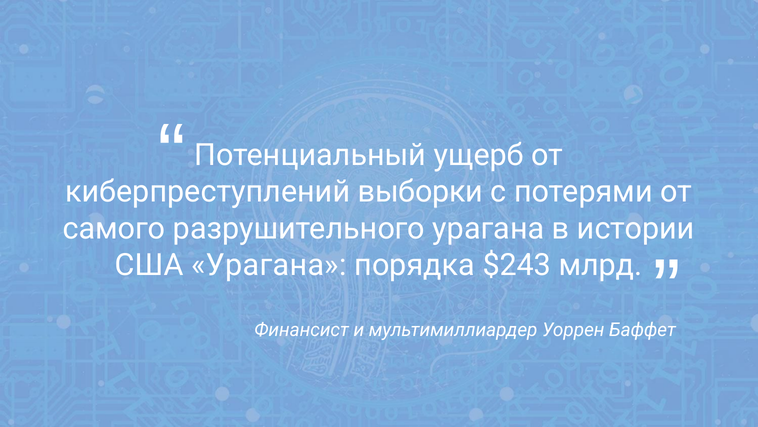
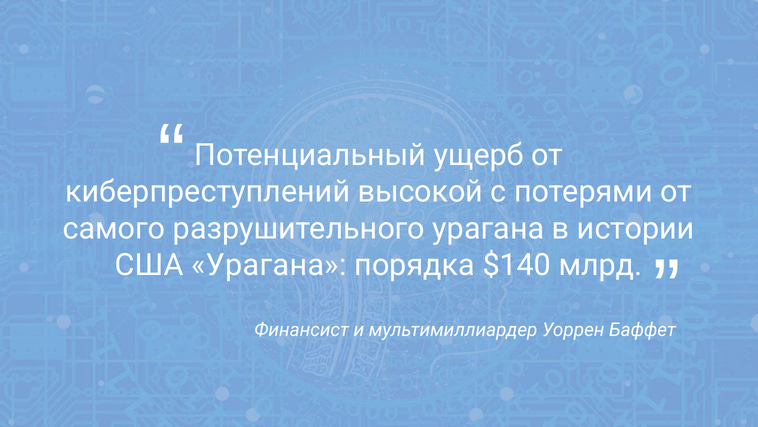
выборки: выборки -> высокой (420, 192)
$243: $243 -> $140 (517, 265)
